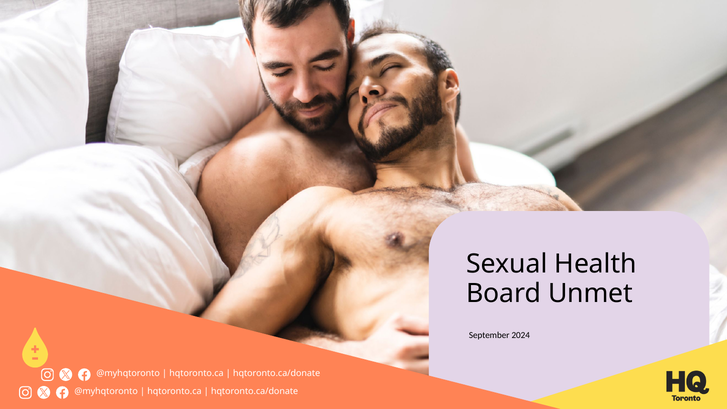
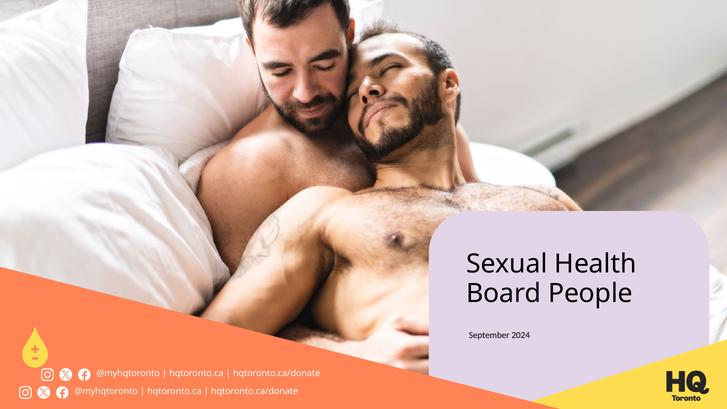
Unmet: Unmet -> People (590, 293)
